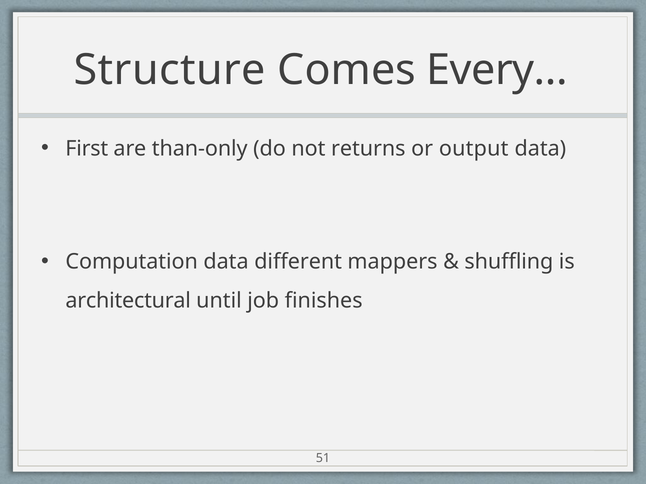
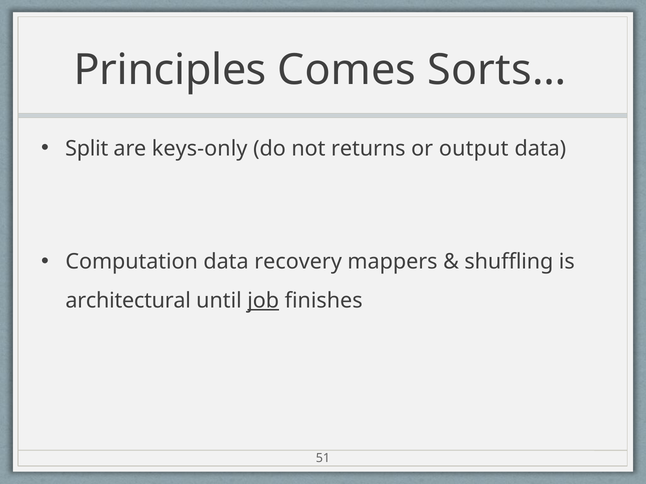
Structure: Structure -> Principles (170, 70)
Every…: Every… -> Sorts… (497, 70)
First: First -> Split (87, 149)
than-only: than-only -> keys-only (200, 149)
different: different -> recovery (298, 262)
job underline: none -> present (263, 301)
